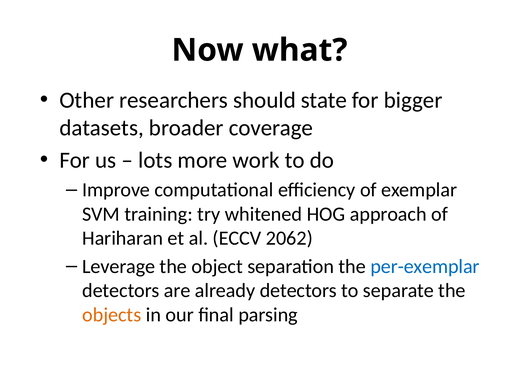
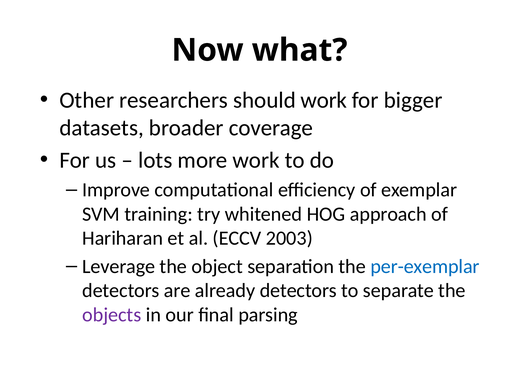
should state: state -> work (324, 100)
2062: 2062 -> 2003 (289, 238)
objects colour: orange -> purple (112, 315)
